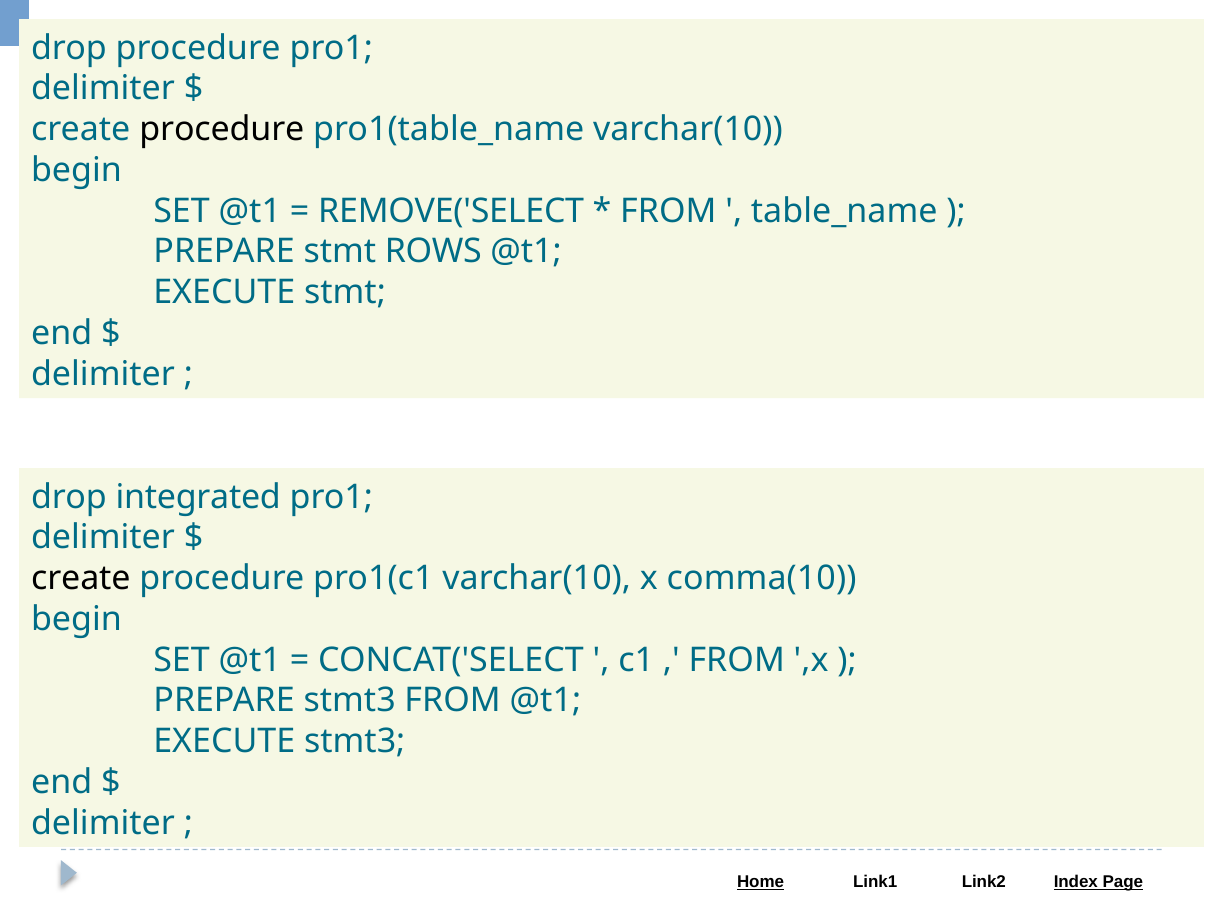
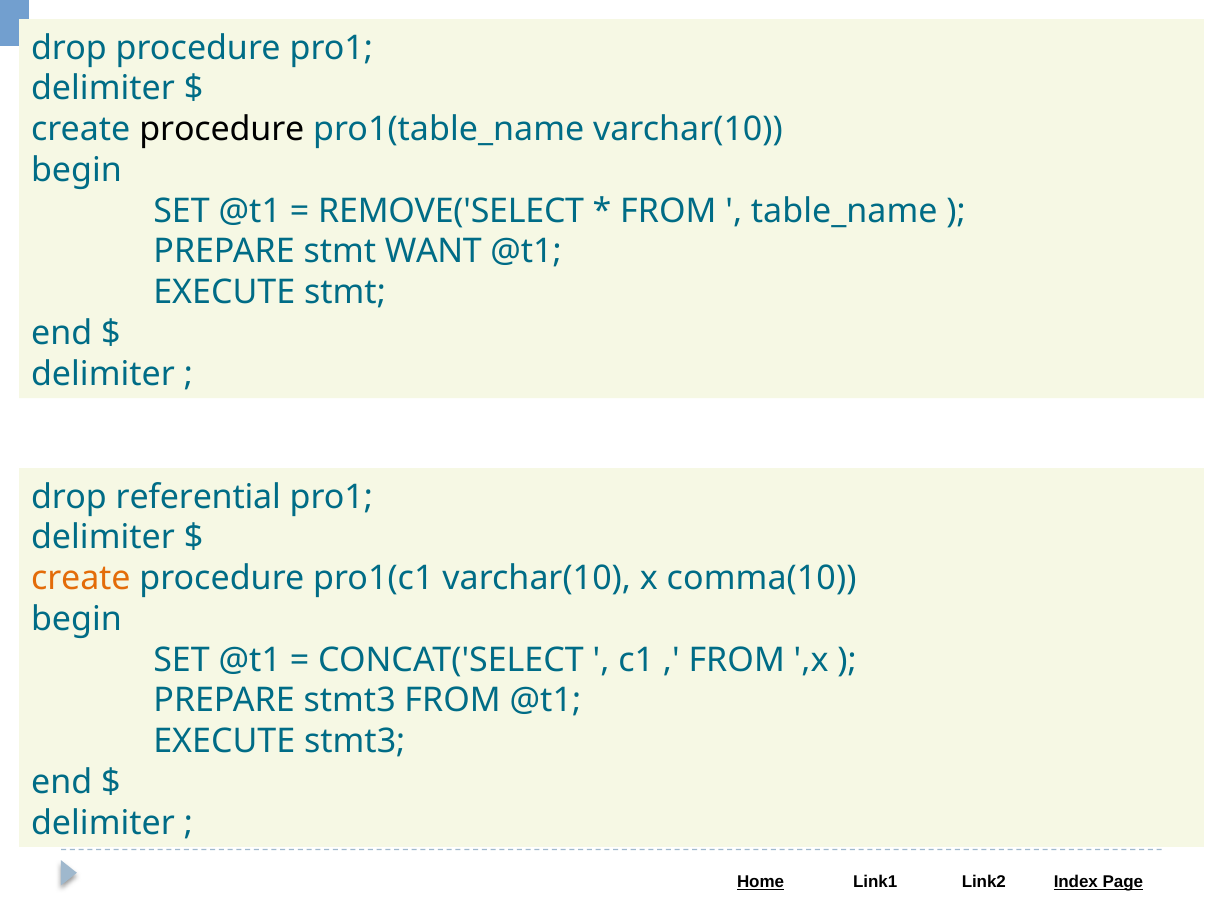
ROWS: ROWS -> WANT (433, 252)
integrated: integrated -> referential (198, 497)
create colour: black -> orange (81, 579)
